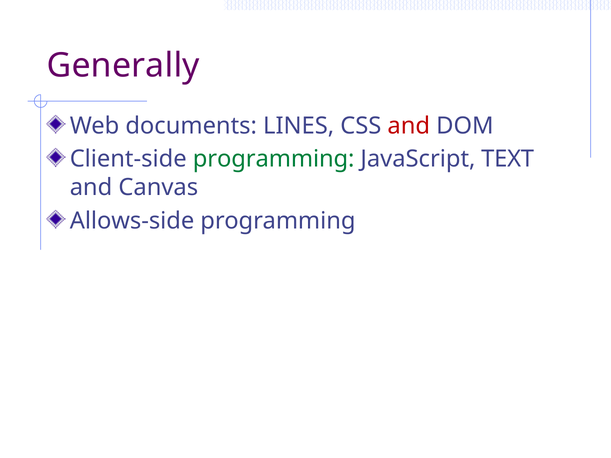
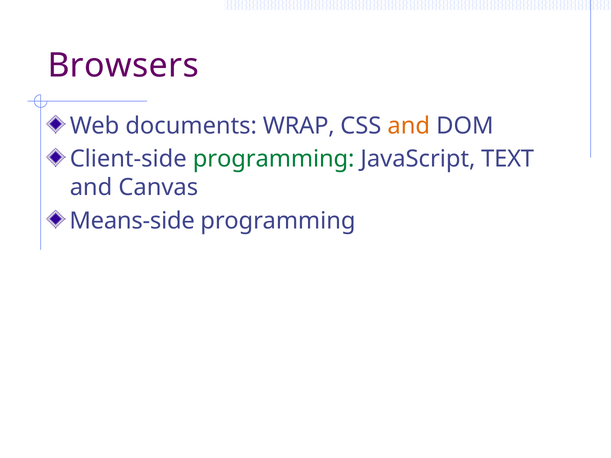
Generally: Generally -> Browsers (123, 66)
LINES: LINES -> WRAP (299, 126)
and colour: red -> orange (409, 126)
Allows-side: Allows-side -> Means-side (132, 221)
